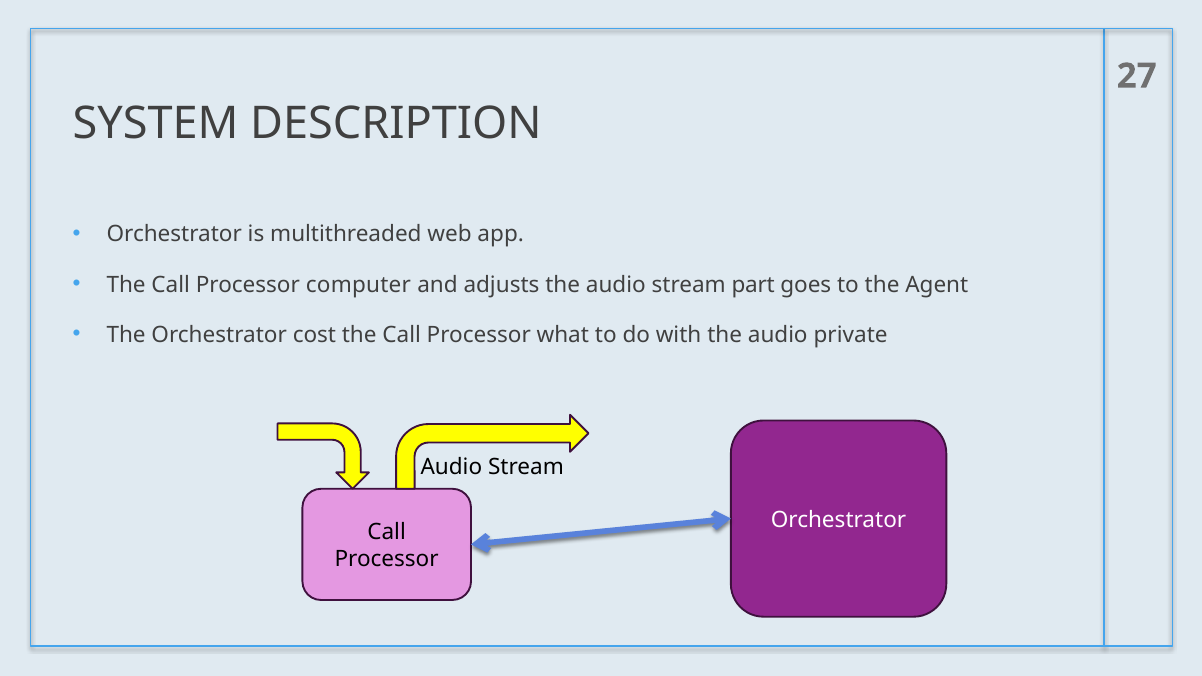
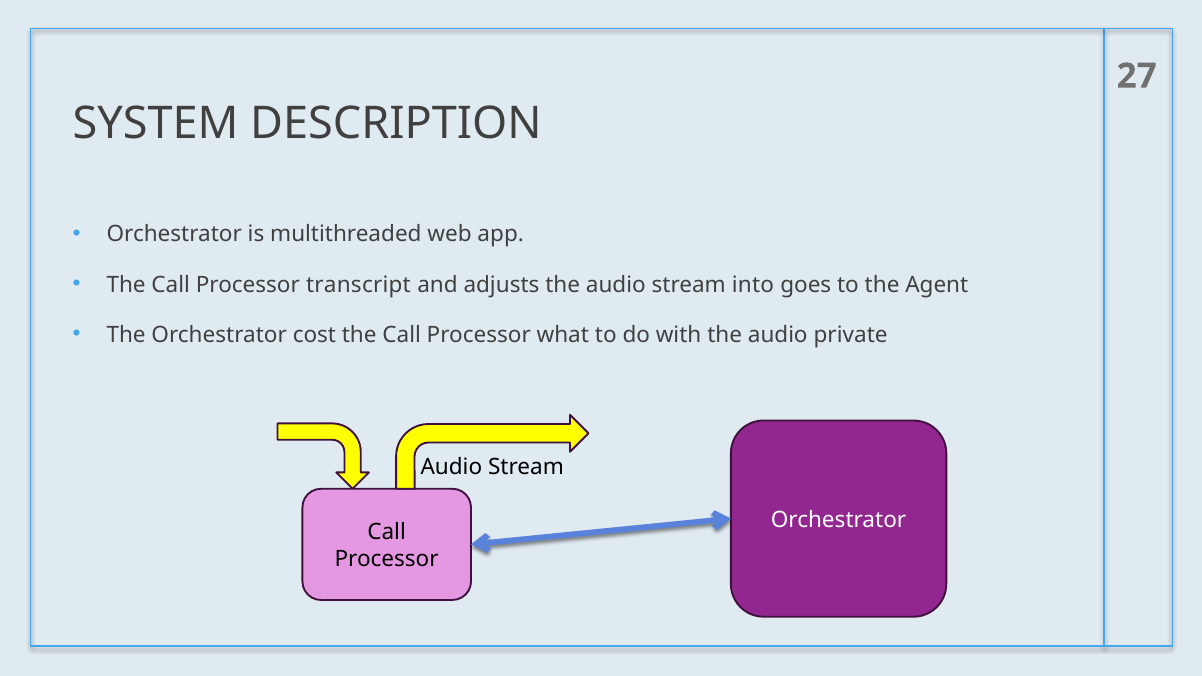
computer: computer -> transcript (358, 285)
part: part -> into (753, 285)
